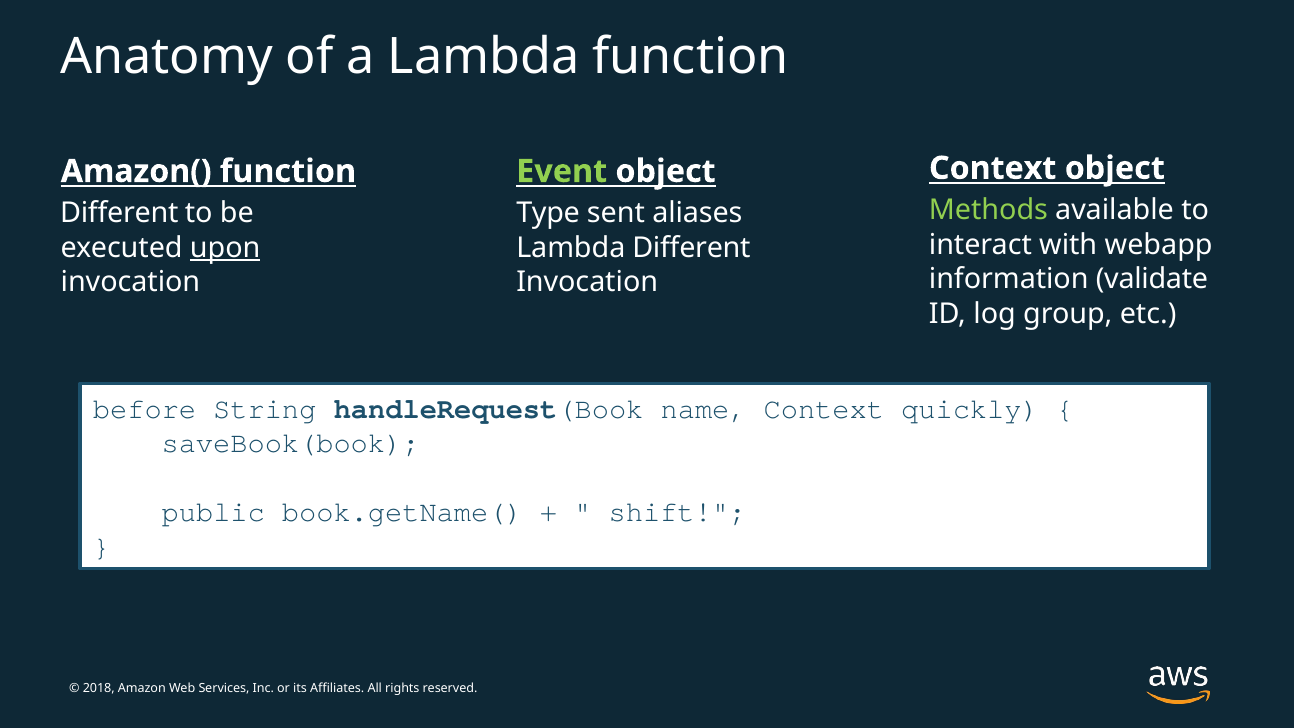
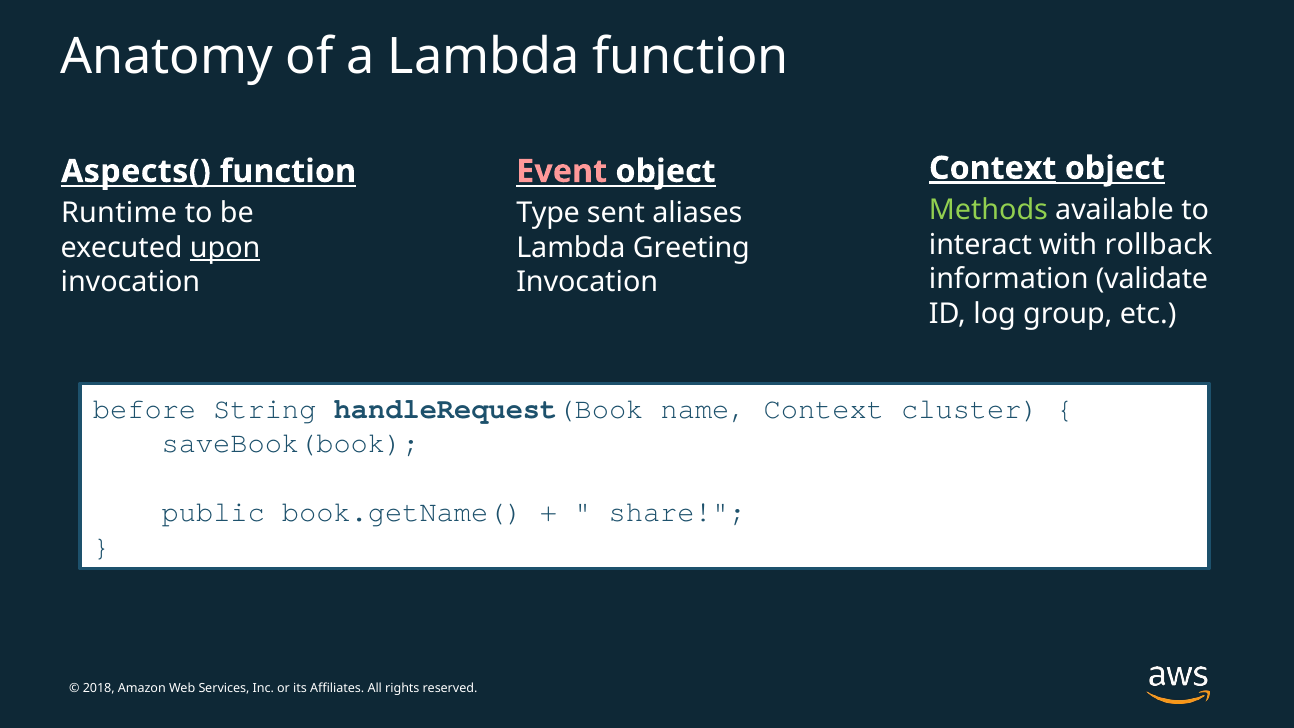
Context underline: none -> present (993, 168)
Amazon(: Amazon( -> Aspects( (136, 171)
Event colour: light green -> pink (562, 171)
Different: Different -> Runtime (119, 213)
webapp: webapp -> rollback (1159, 245)
Lambda Different: Different -> Greeting (691, 248)
quickly: quickly -> cluster (970, 409)
shift: shift -> share (677, 512)
